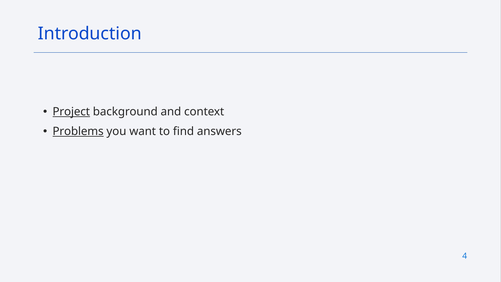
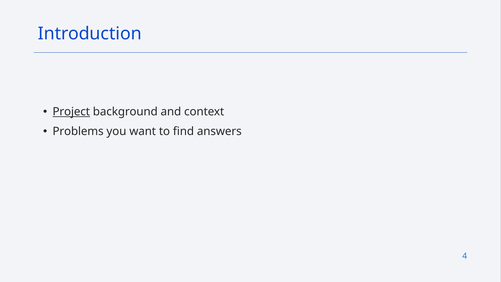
Problems underline: present -> none (78, 131)
